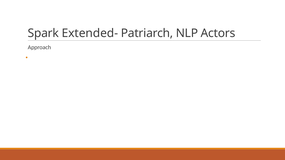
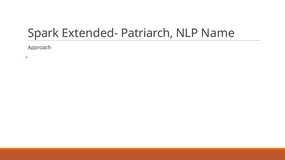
Actors: Actors -> Name (218, 33)
